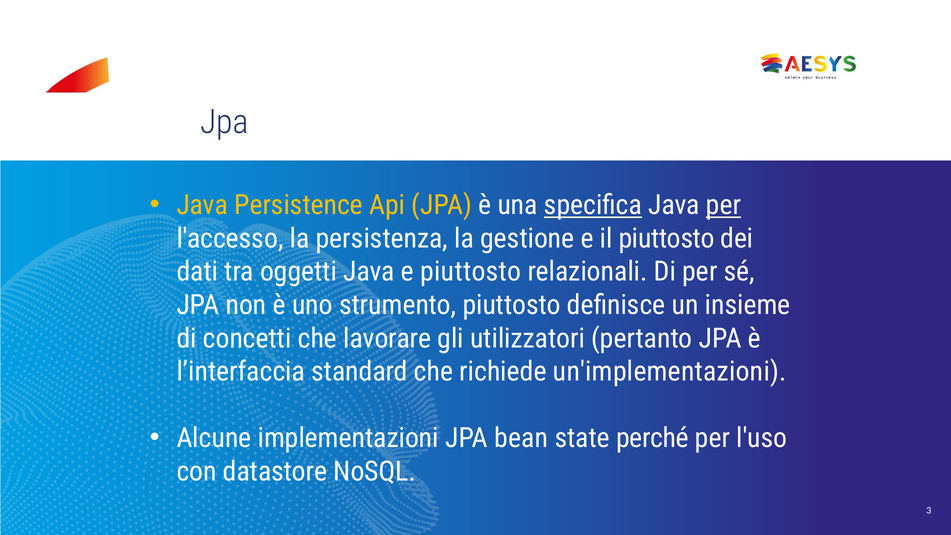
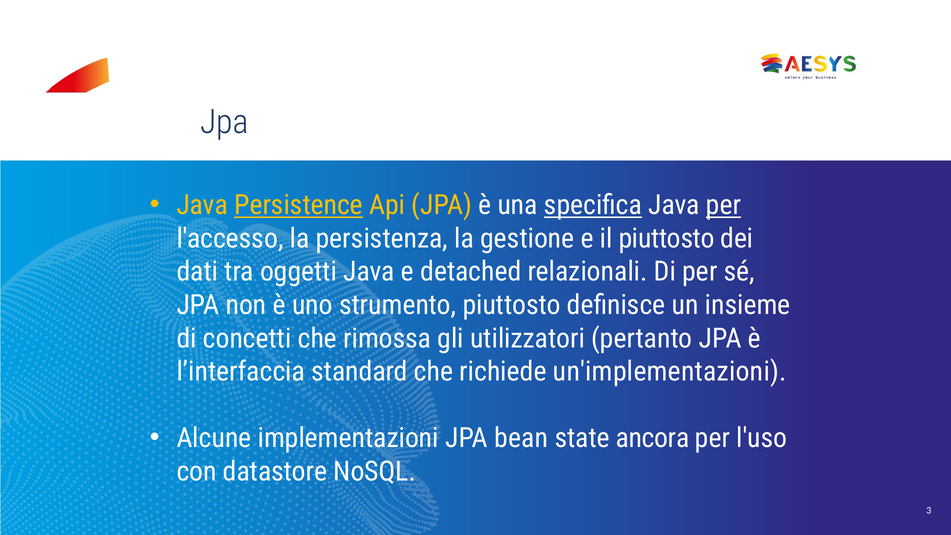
Persistence underline: none -> present (299, 205)
e piuttosto: piuttosto -> detached (471, 272)
lavorare: lavorare -> rimossa (387, 338)
perché: perché -> ancora (652, 438)
